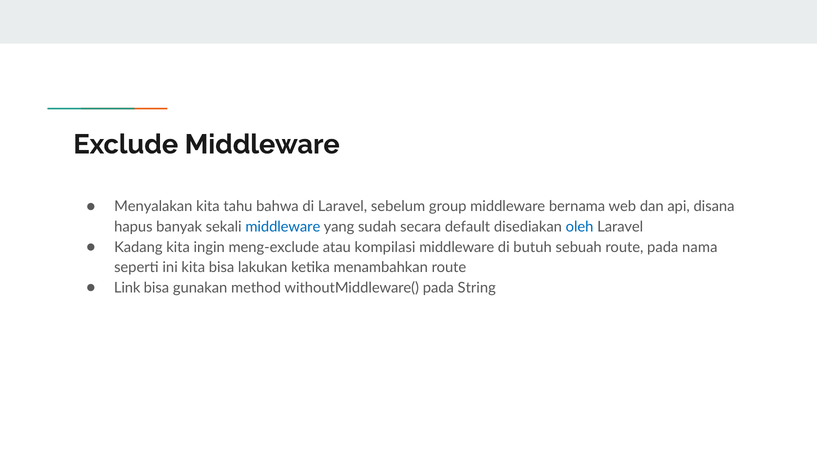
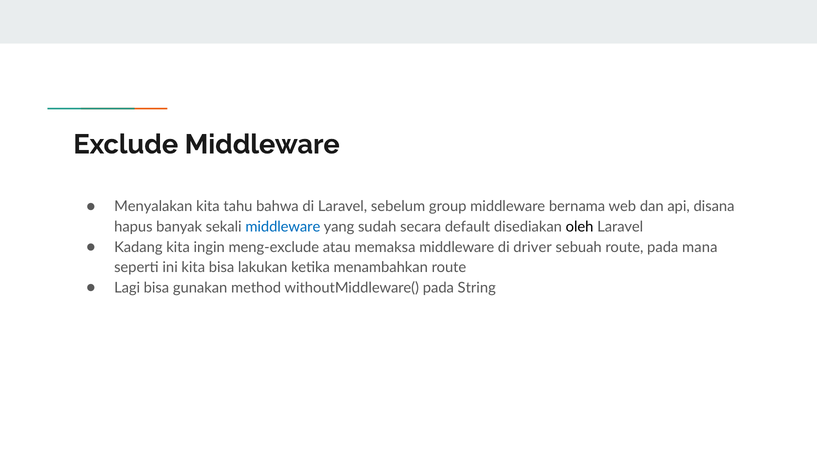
oleh colour: blue -> black (580, 227)
kompilasi: kompilasi -> memaksa (385, 247)
butuh: butuh -> driver (533, 247)
nama: nama -> mana (700, 247)
Link: Link -> Lagi (127, 287)
